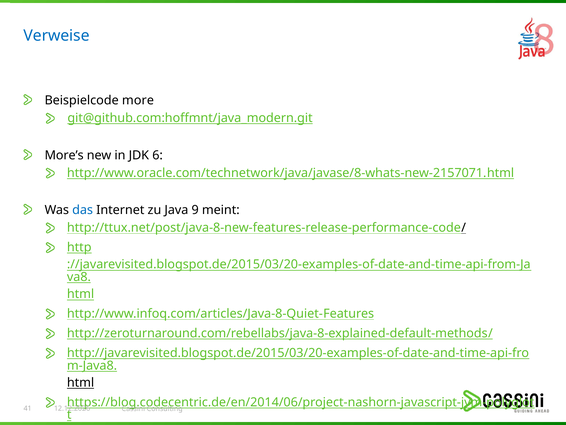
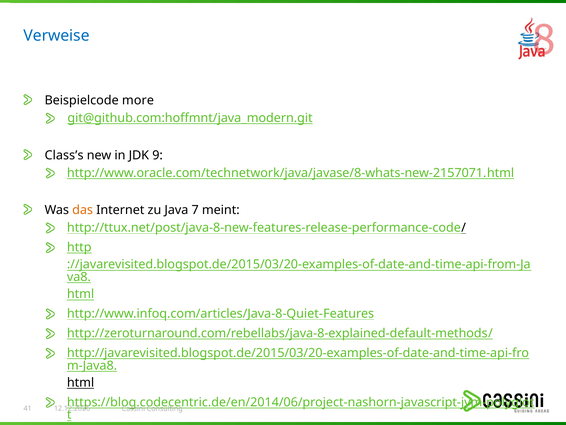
More’s: More’s -> Class’s (64, 155)
6: 6 -> 9 (158, 155)
das colour: blue -> orange (83, 210)
9: 9 -> 7 (195, 210)
